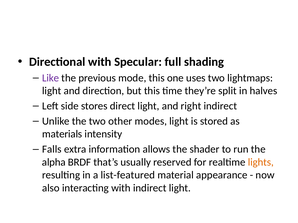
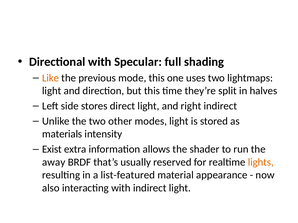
Like colour: purple -> orange (51, 78)
Falls: Falls -> Exist (52, 150)
alpha: alpha -> away (54, 162)
